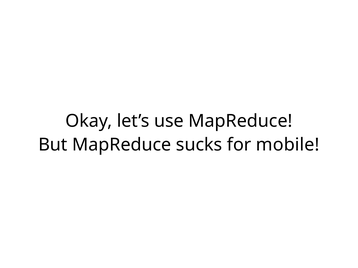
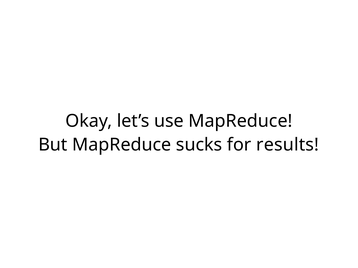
mobile: mobile -> results (288, 145)
